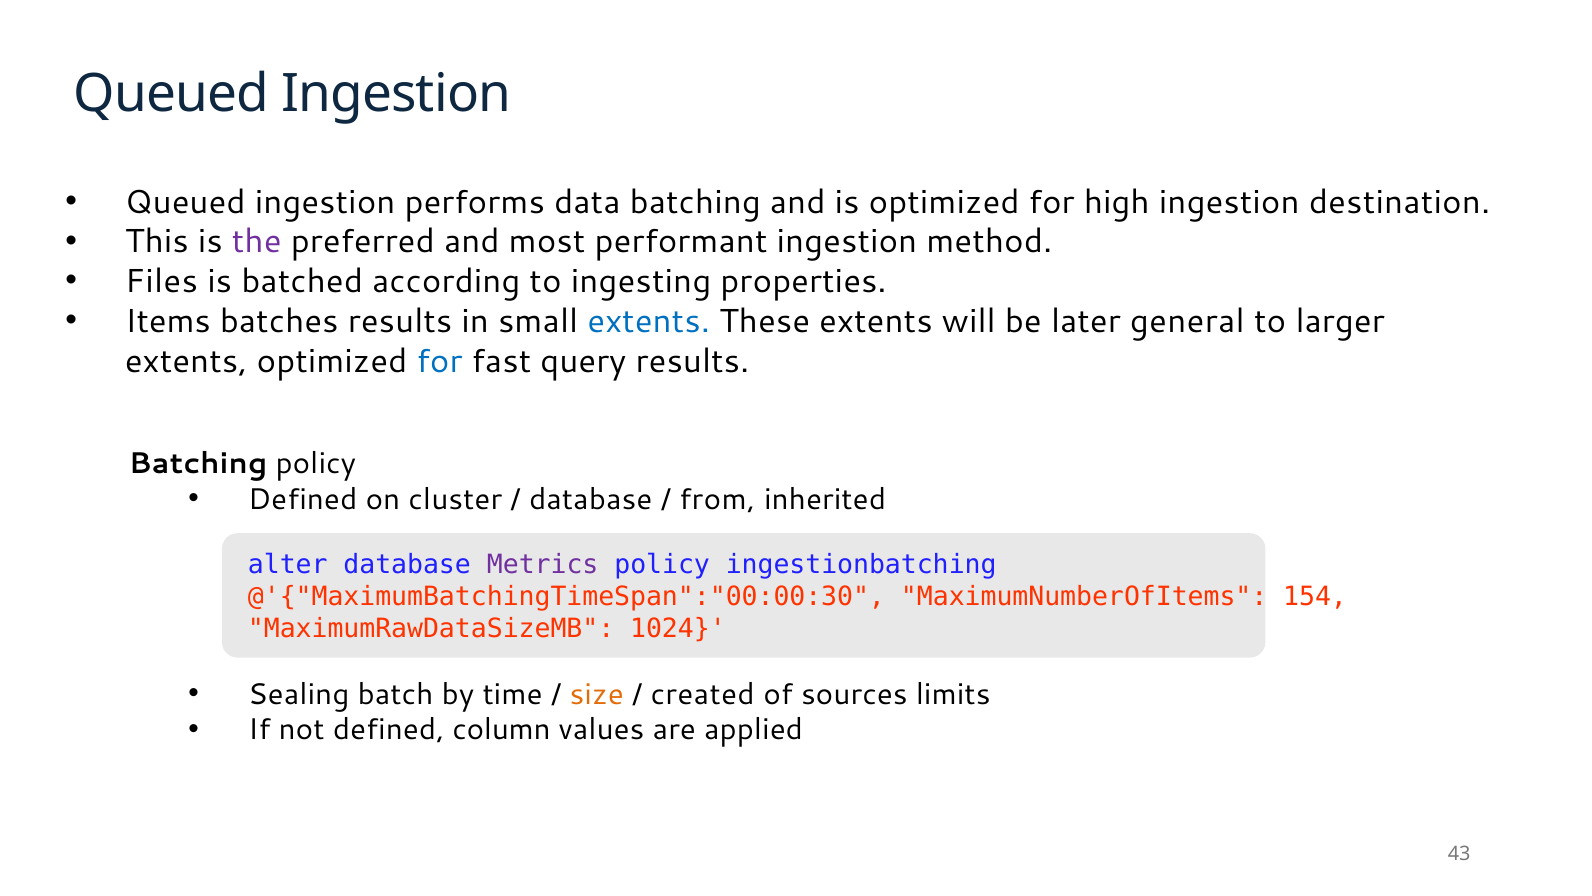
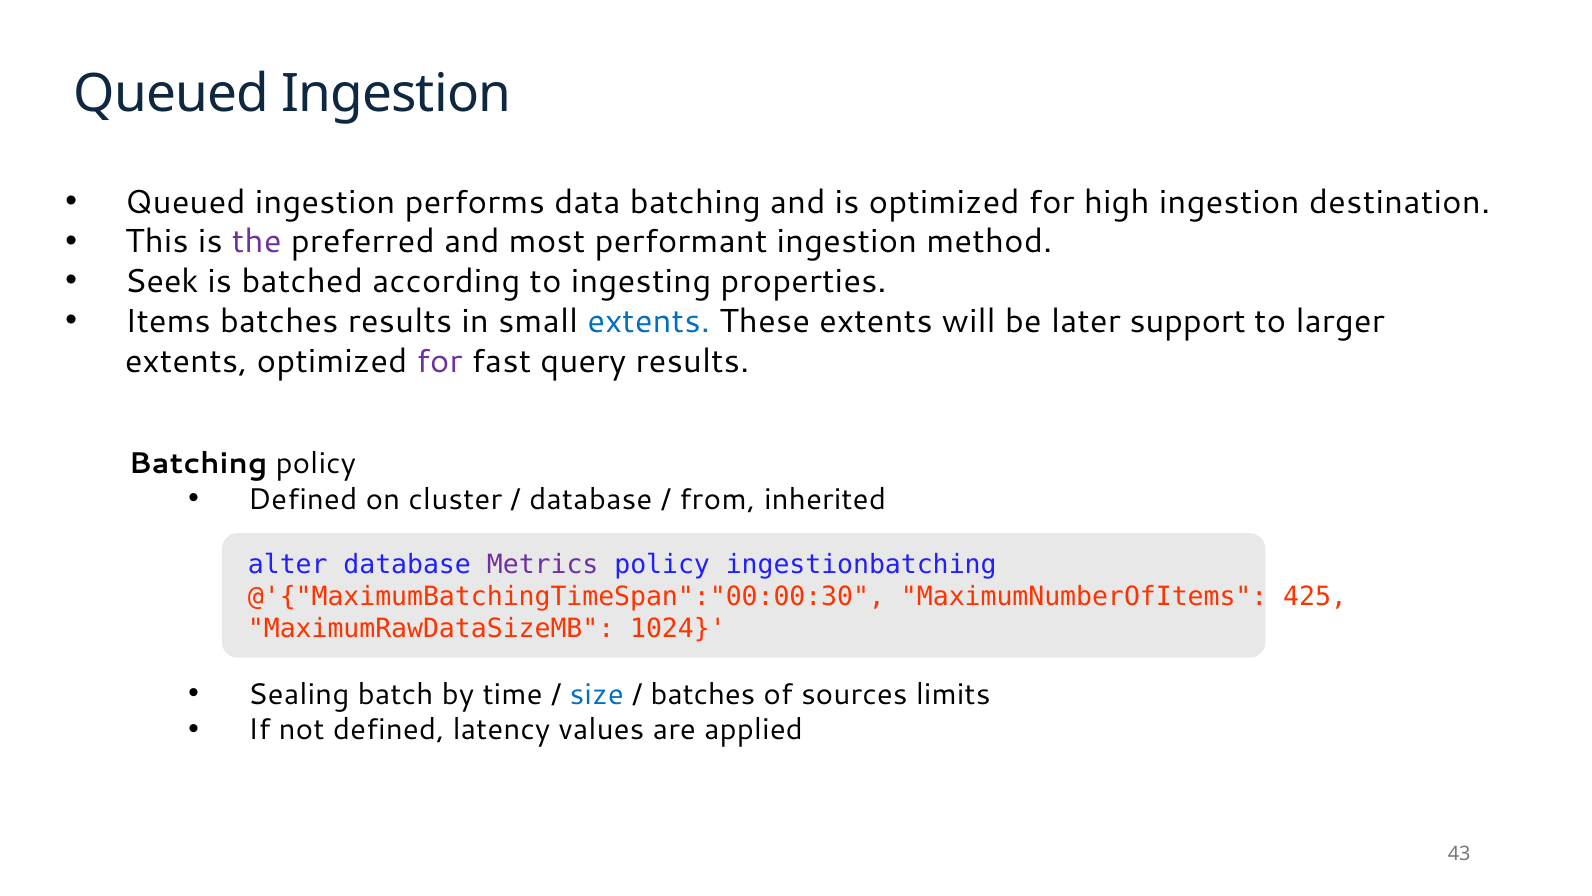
Files: Files -> Seek (162, 282)
general: general -> support (1188, 321)
for colour: blue -> purple (440, 361)
154: 154 -> 425 (1315, 596)
size colour: orange -> blue (597, 694)
created: created -> batches (703, 694)
column: column -> latency (501, 730)
